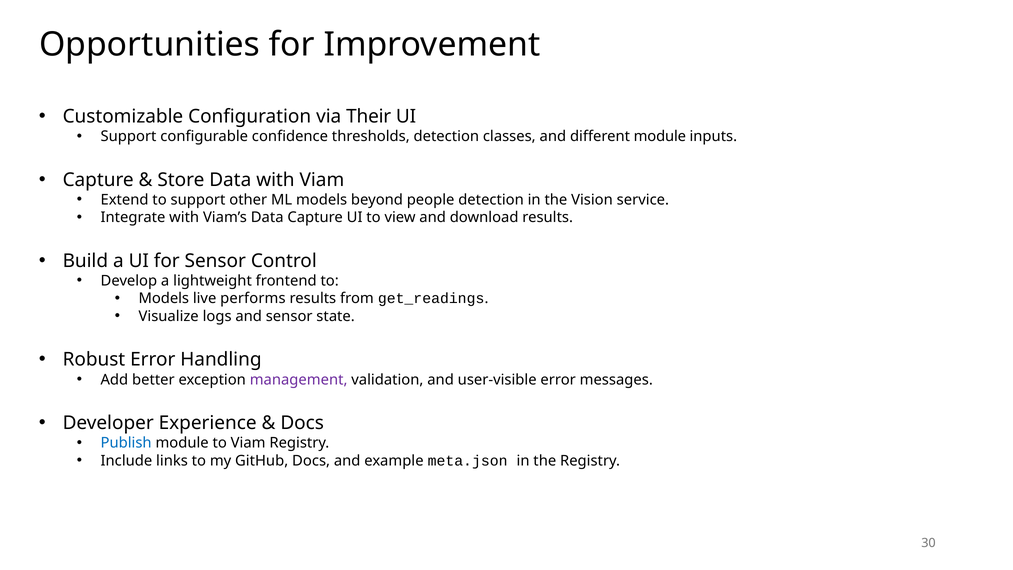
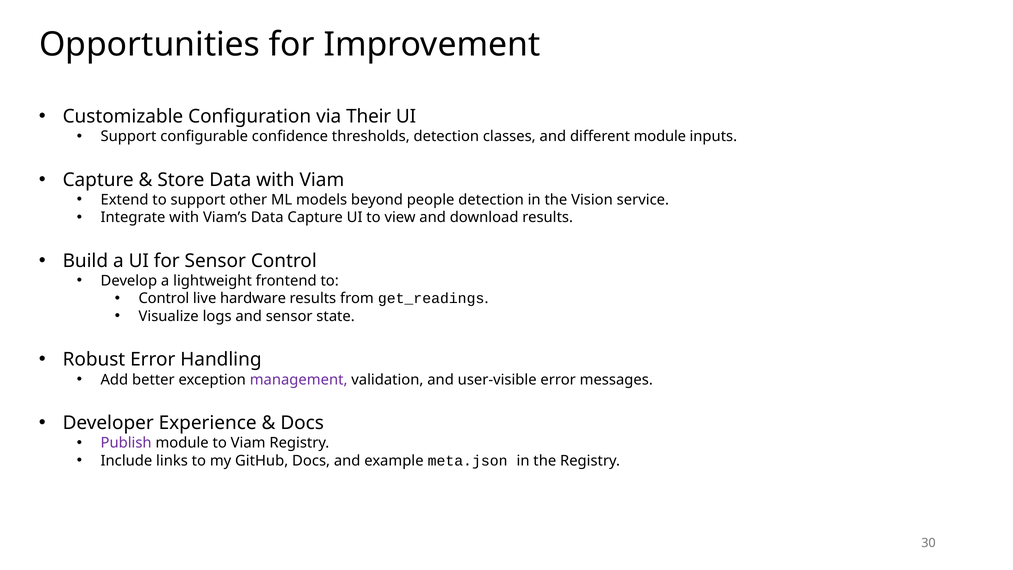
Models: Models -> Control (164, 299)
performs: performs -> hardware (253, 299)
Publish colour: blue -> purple (126, 443)
